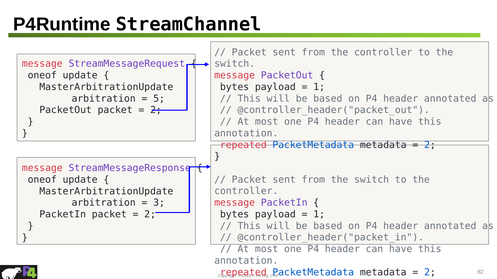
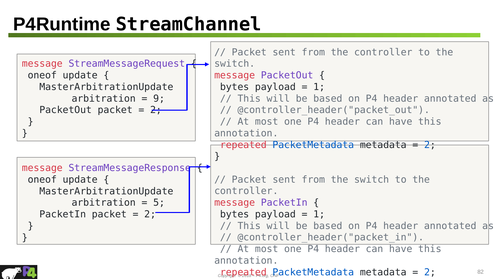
5: 5 -> 9 (159, 99)
3: 3 -> 5 (159, 203)
